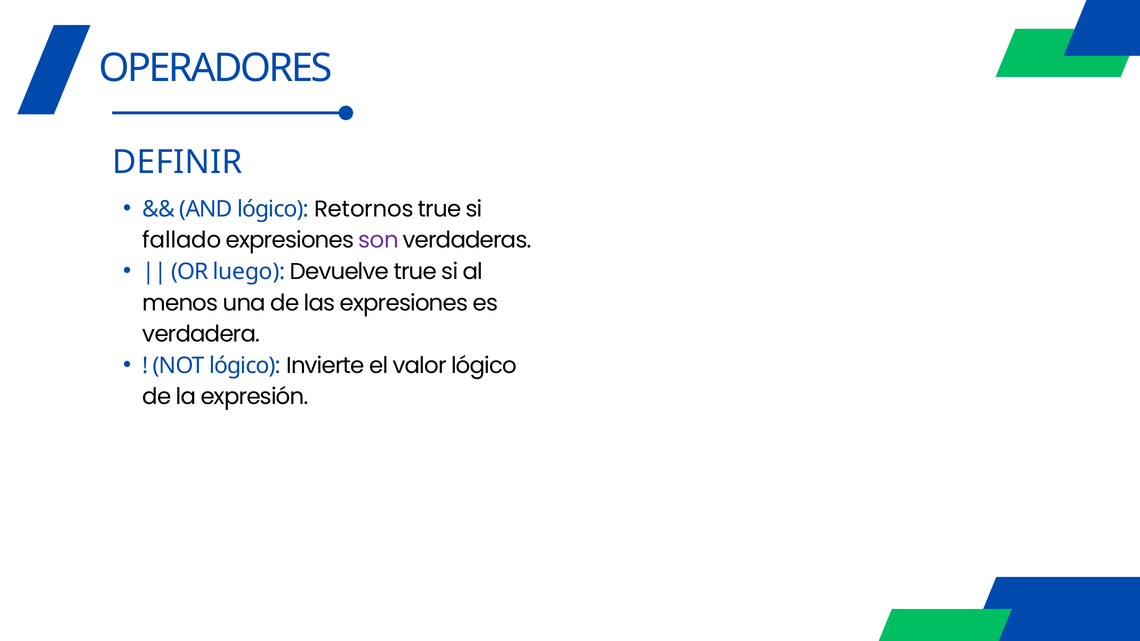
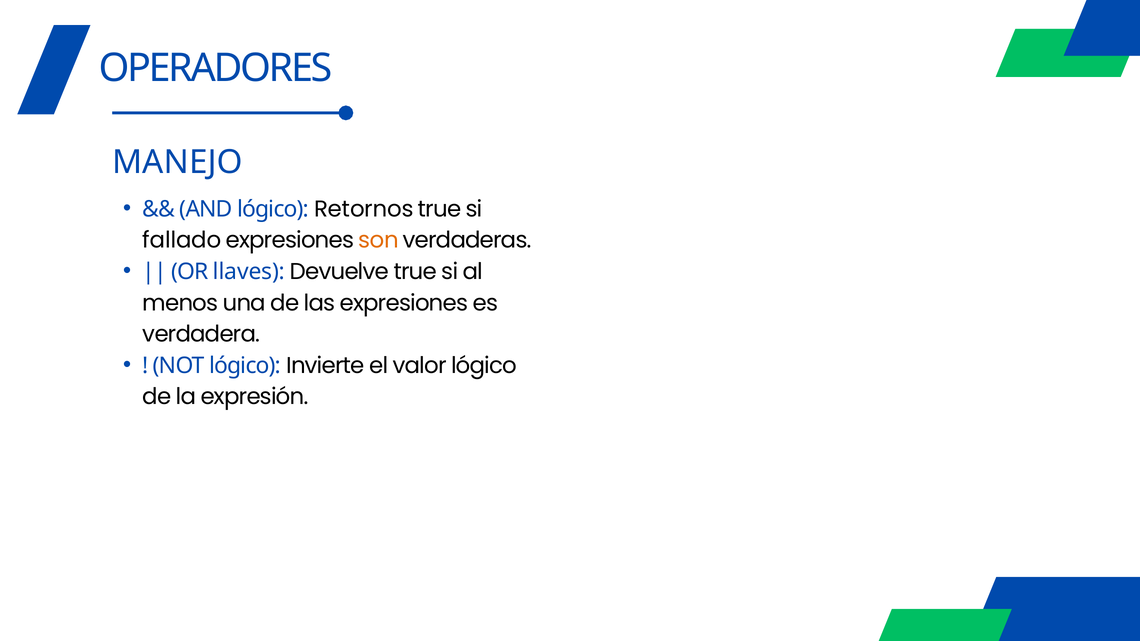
DEFINIR: DEFINIR -> MANEJO (178, 162)
son colour: purple -> orange (378, 240)
luego: luego -> llaves (249, 272)
